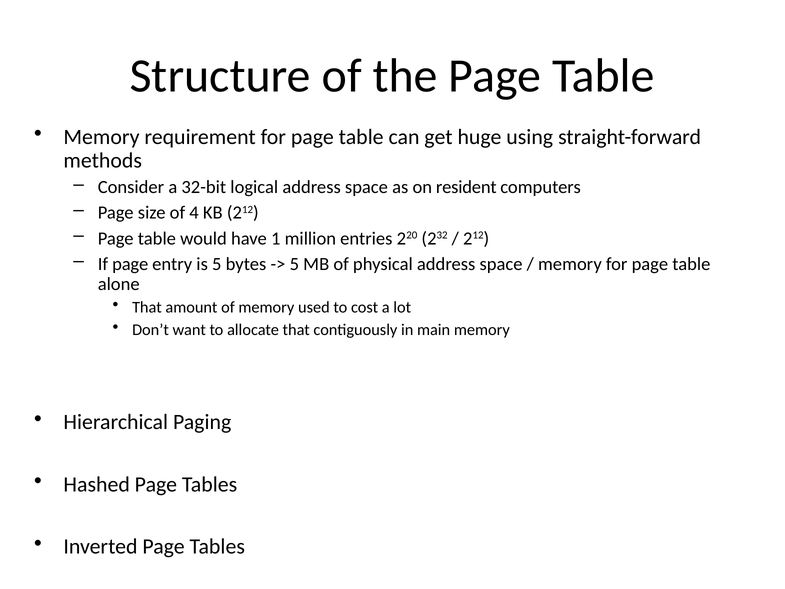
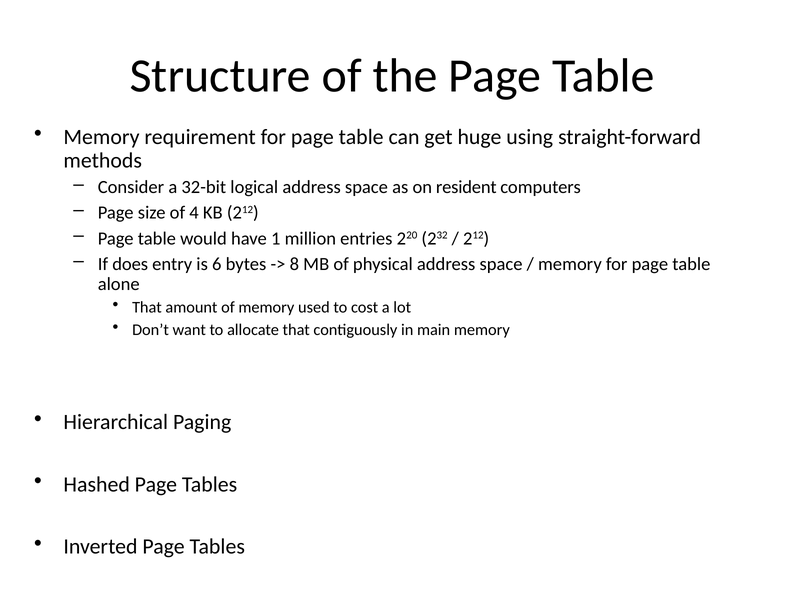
If page: page -> does (130, 264)
is 5: 5 -> 6 (217, 264)
5: 5 -> 8 (294, 264)
